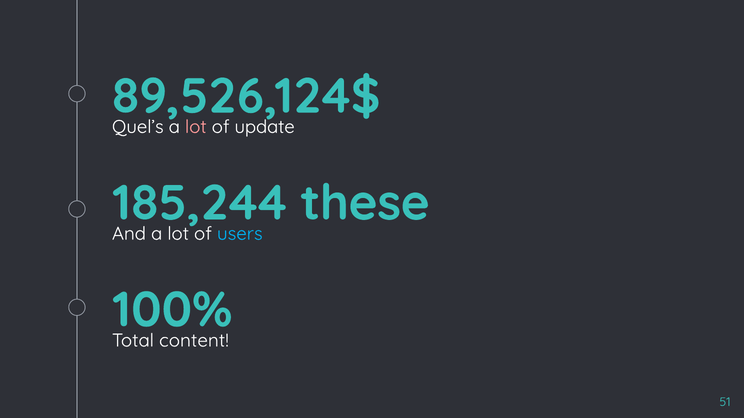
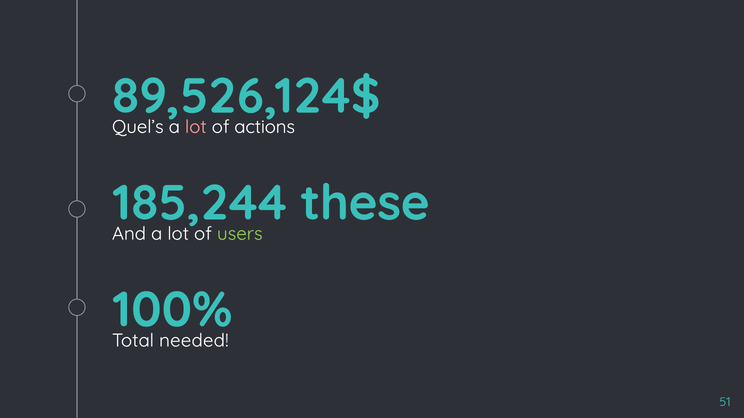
update: update -> actions (265, 127)
users colour: light blue -> light green (240, 234)
content: content -> needed (194, 341)
